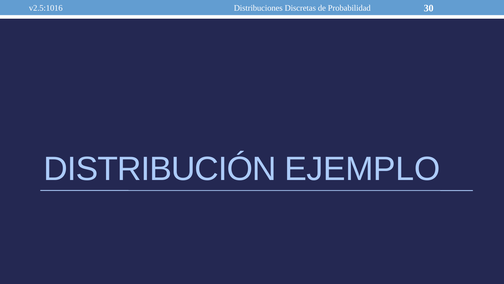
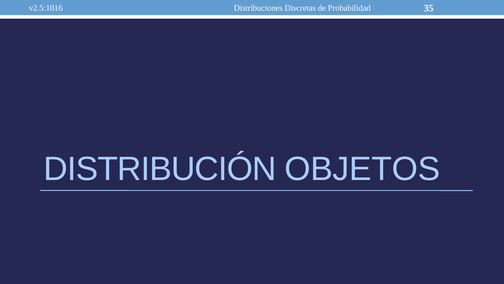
30: 30 -> 35 (429, 8)
EJEMPLO: EJEMPLO -> OBJETOS (362, 169)
